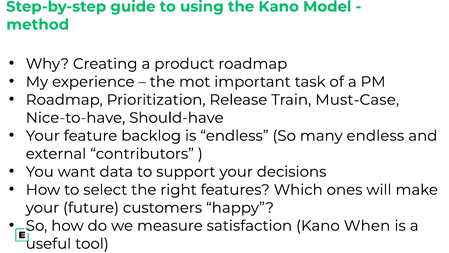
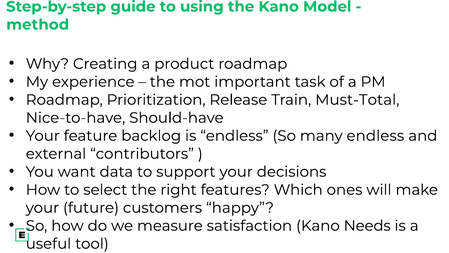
Must-Case: Must-Case -> Must-Total (357, 100)
When: When -> Needs (367, 225)
